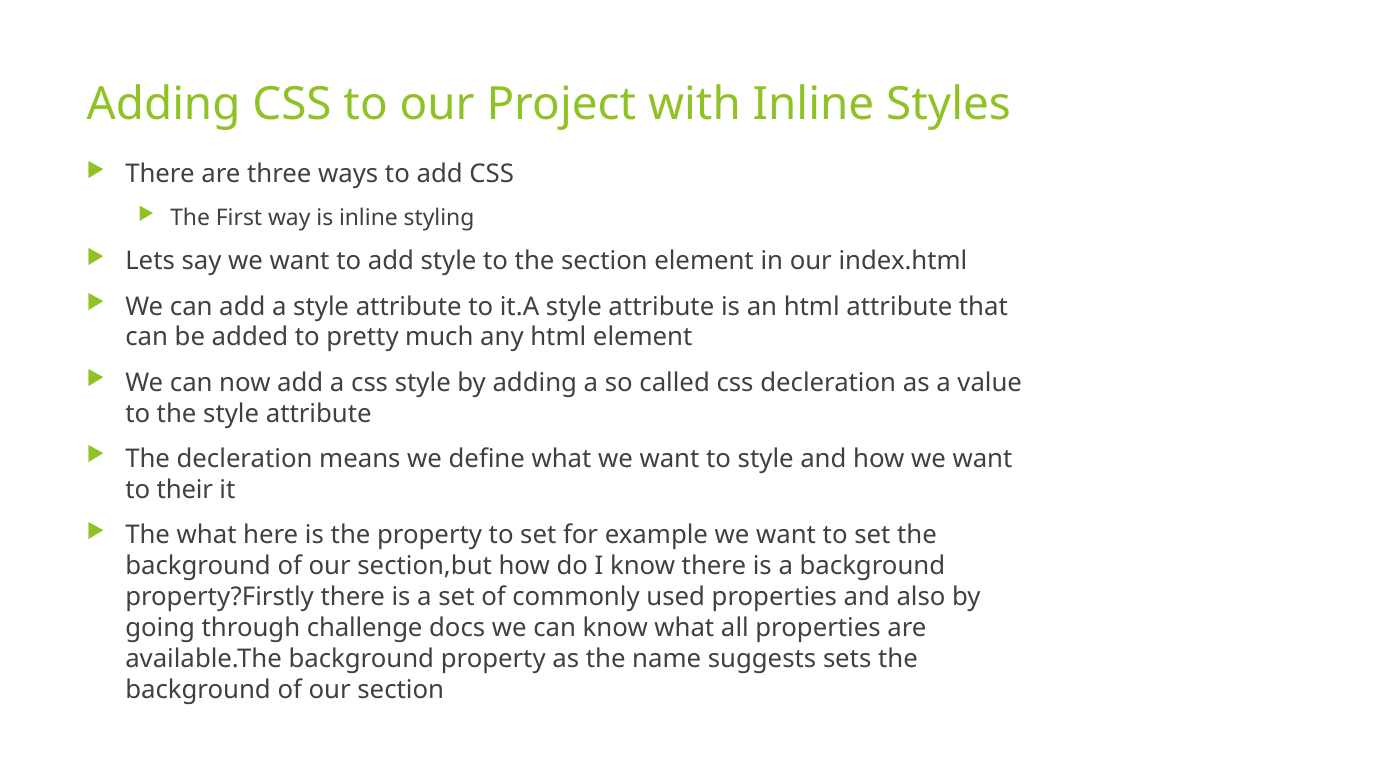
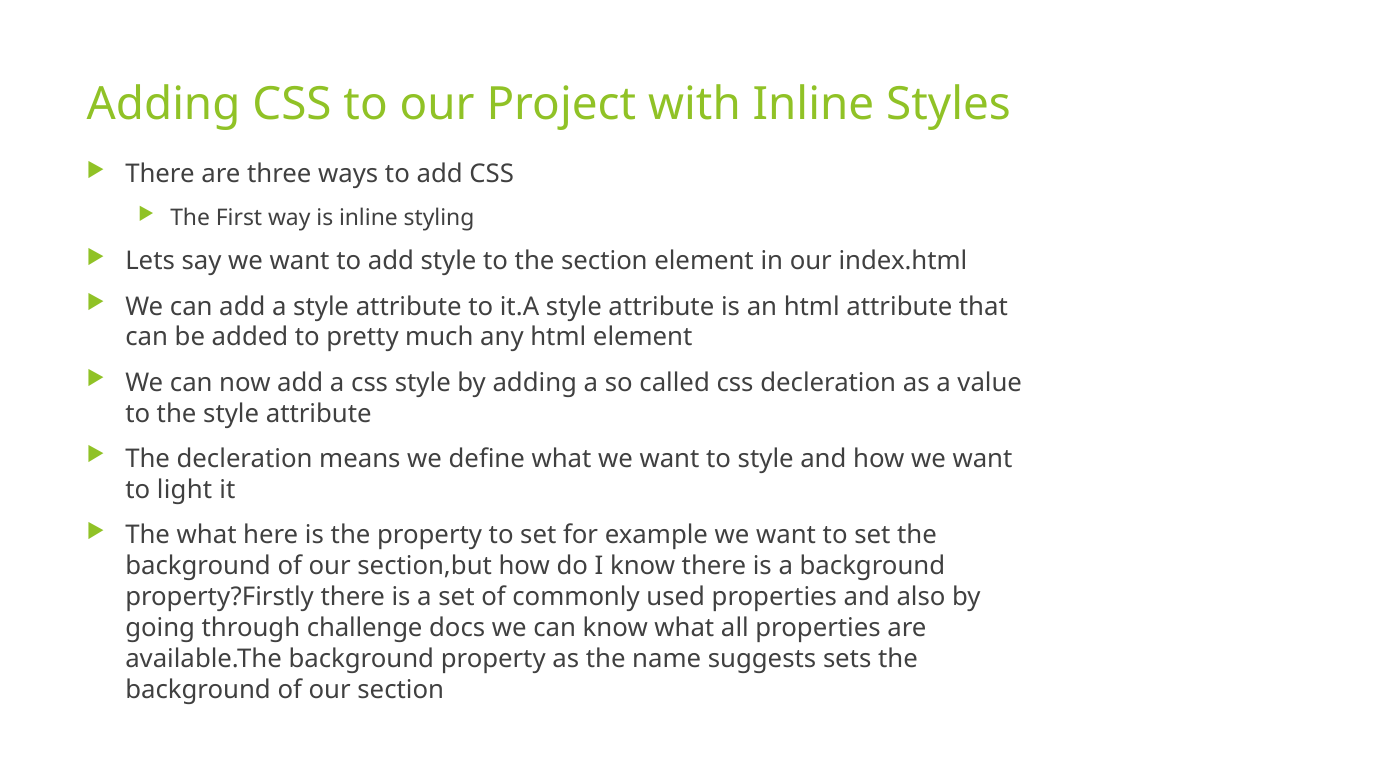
their: their -> light (185, 490)
